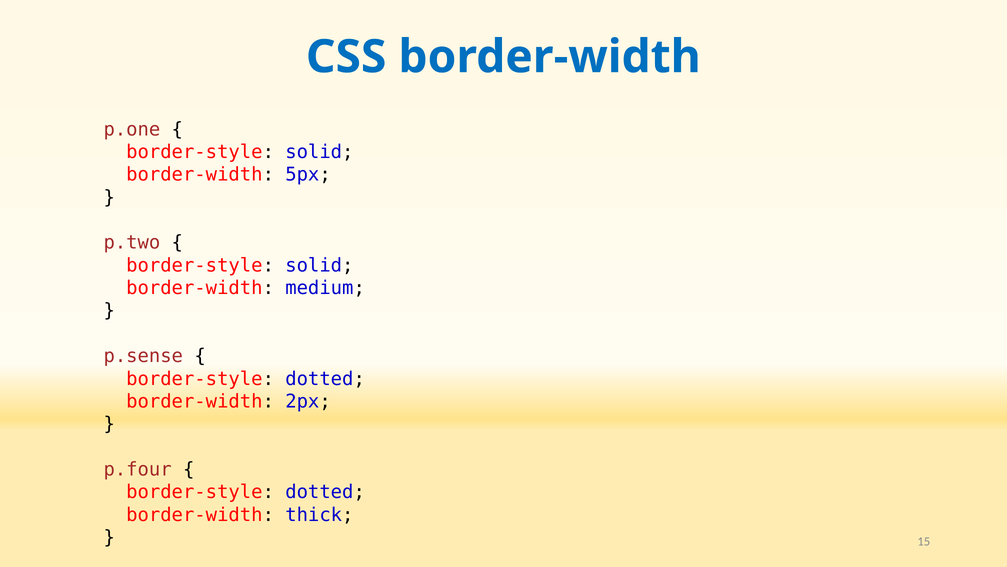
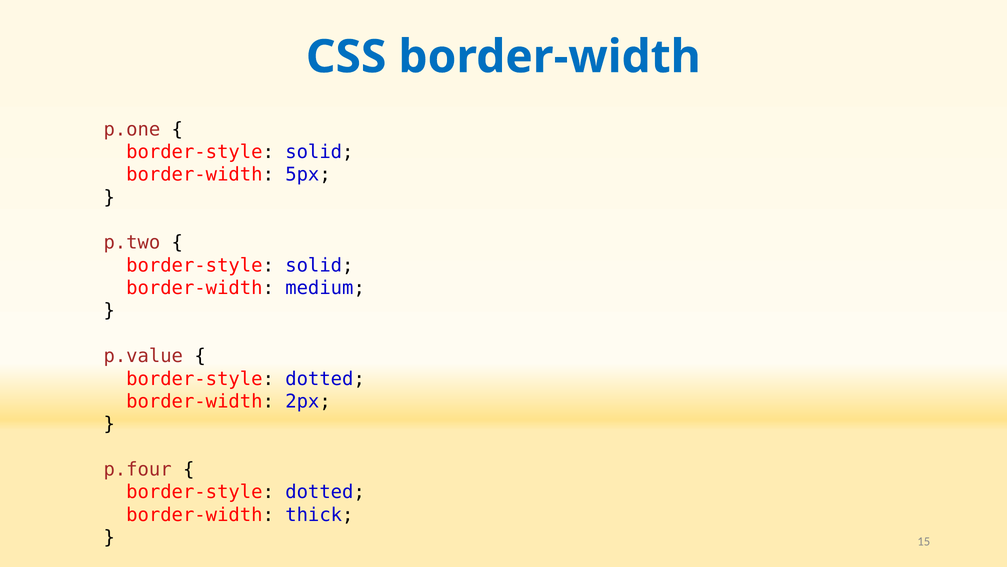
p.sense: p.sense -> p.value (143, 356)
